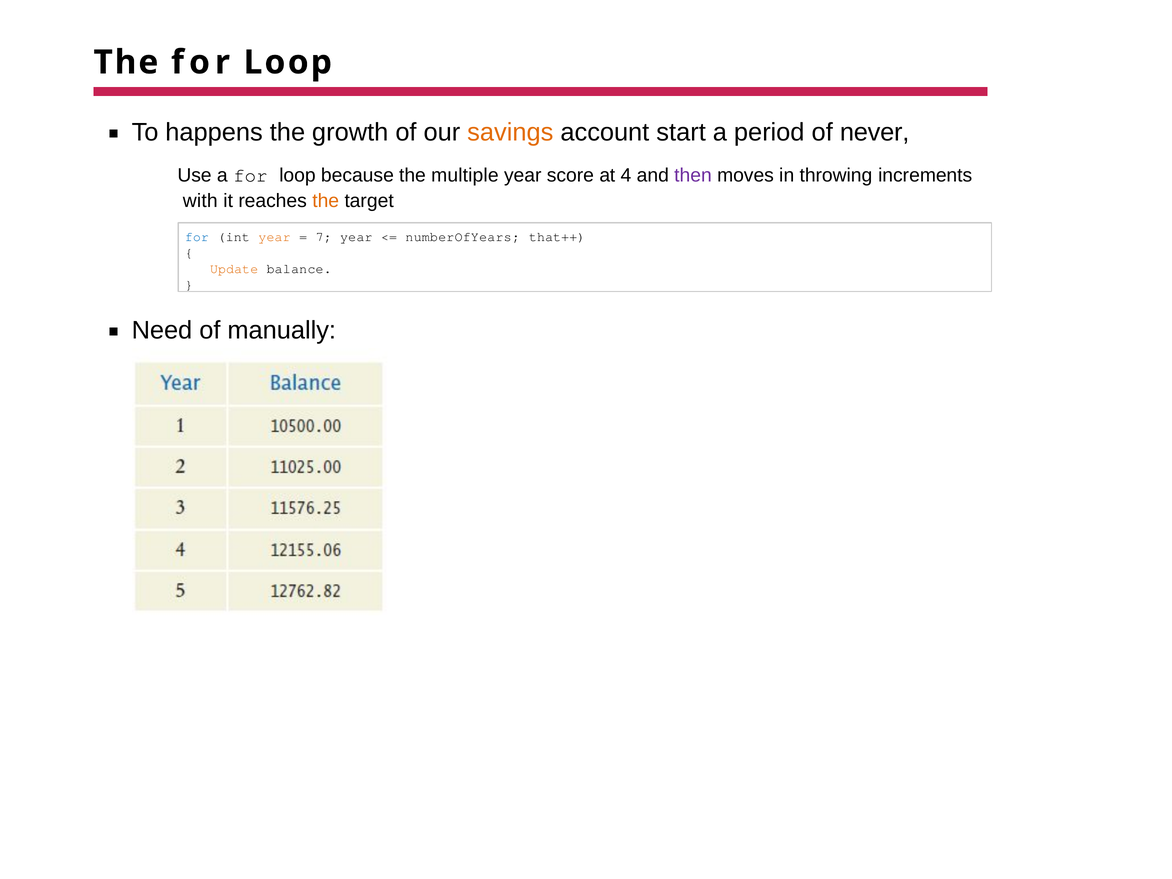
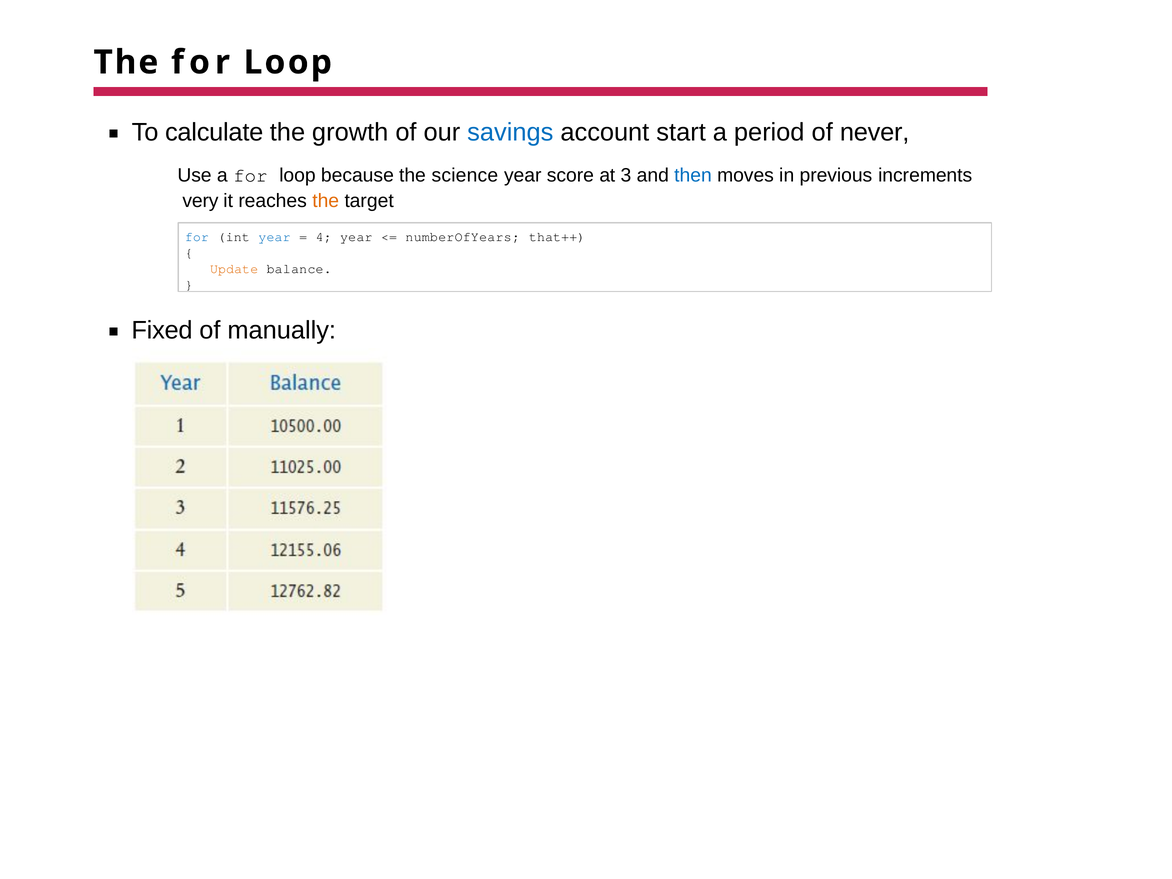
happens: happens -> calculate (214, 132)
savings colour: orange -> blue (510, 132)
multiple: multiple -> science (465, 175)
4: 4 -> 3 (626, 175)
then colour: purple -> blue (693, 175)
throwing: throwing -> previous (836, 175)
with: with -> very (200, 201)
year colour: orange -> blue (275, 237)
7: 7 -> 4 (324, 237)
Need: Need -> Fixed (162, 330)
